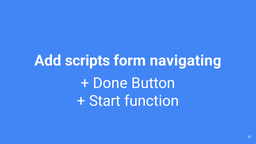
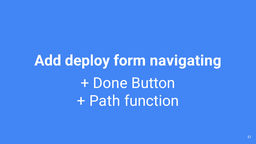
scripts: scripts -> deploy (87, 61)
Start: Start -> Path (105, 101)
